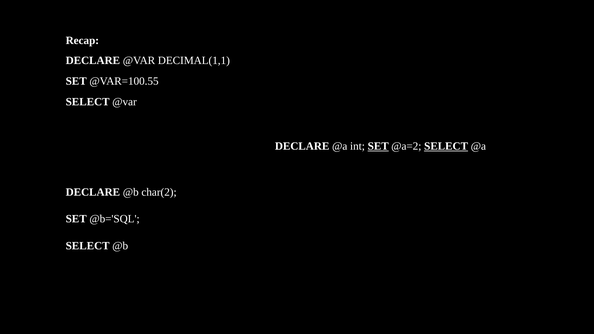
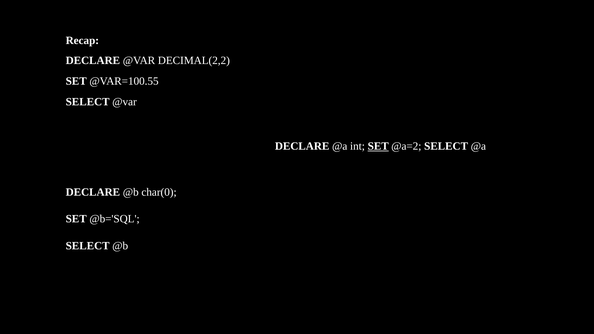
DECIMAL(1,1: DECIMAL(1,1 -> DECIMAL(2,2 (194, 60)
SELECT underline: present -> none (446, 146)
char(2: char(2 -> char(0 (159, 192)
